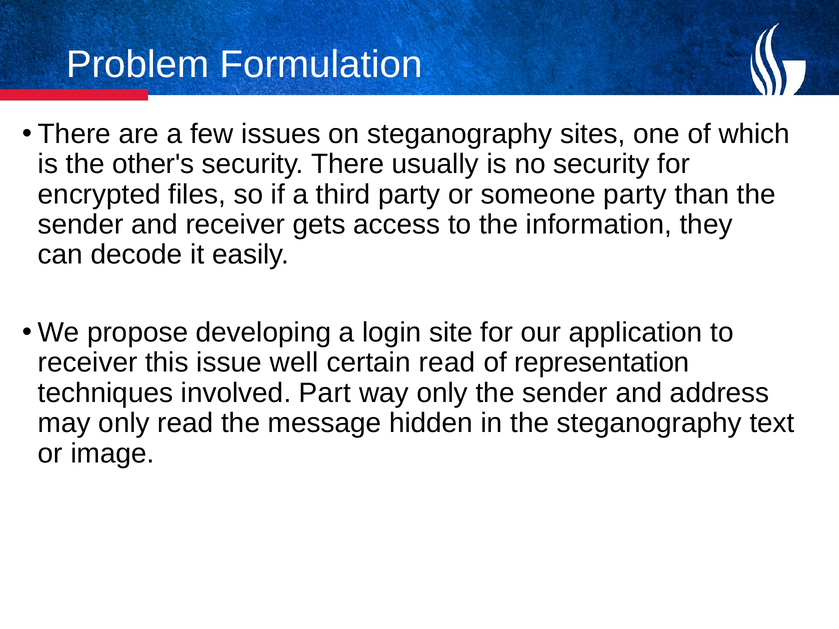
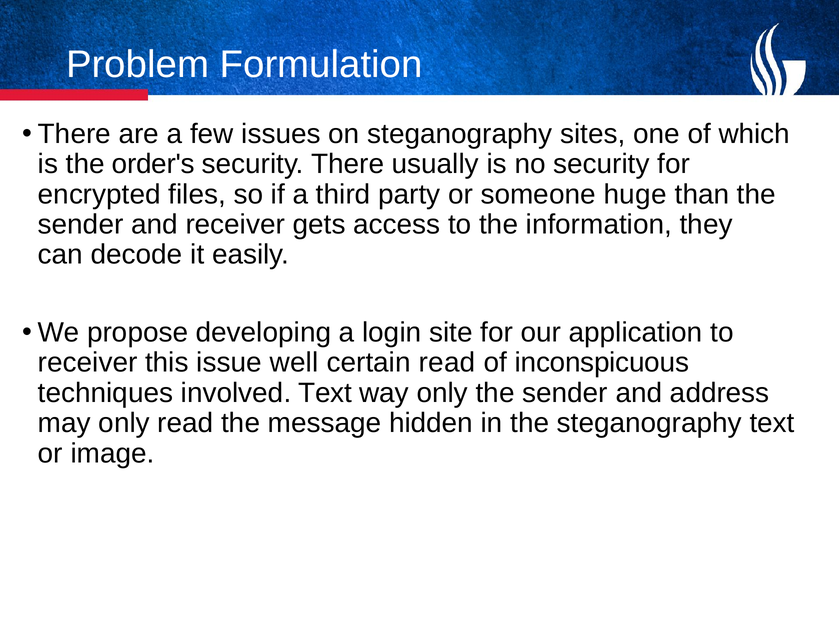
other's: other's -> order's (153, 164)
someone party: party -> huge (635, 194)
representation: representation -> inconspicuous (602, 363)
involved Part: Part -> Text (325, 393)
